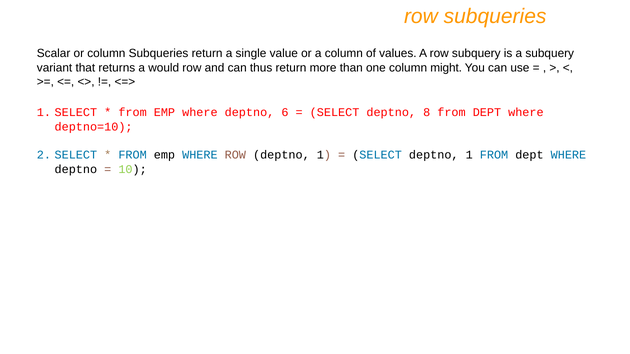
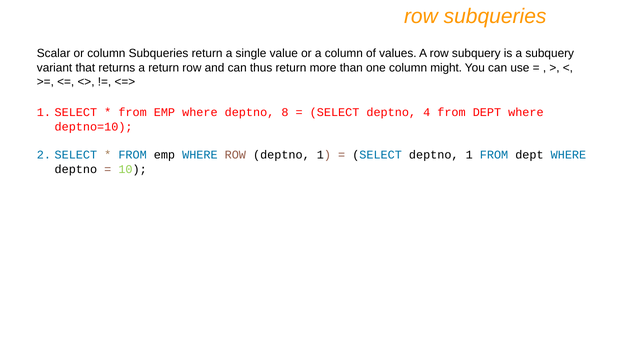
a would: would -> return (164, 68)
6: 6 -> 8 (285, 113)
8: 8 -> 4 (427, 113)
